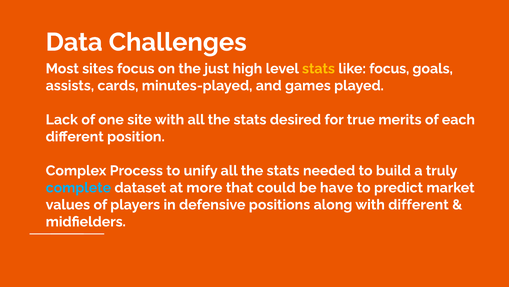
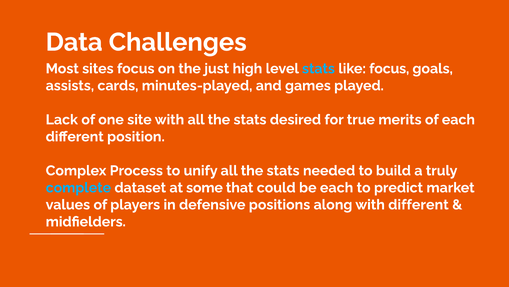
stats colour: yellow -> light blue (318, 68)
more: more -> some (204, 187)
be have: have -> each (337, 187)
